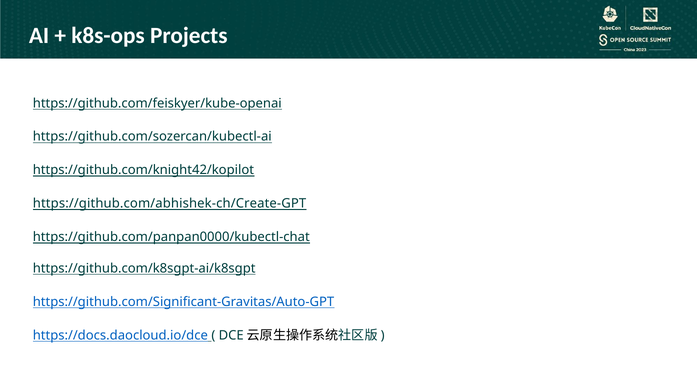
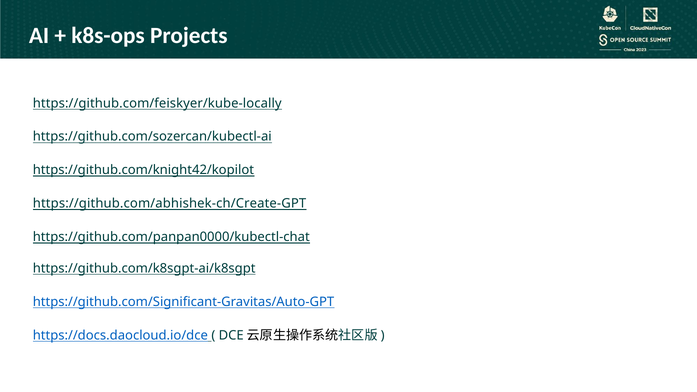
https://github.com/feiskyer/kube-openai: https://github.com/feiskyer/kube-openai -> https://github.com/feiskyer/kube-locally (157, 103)
